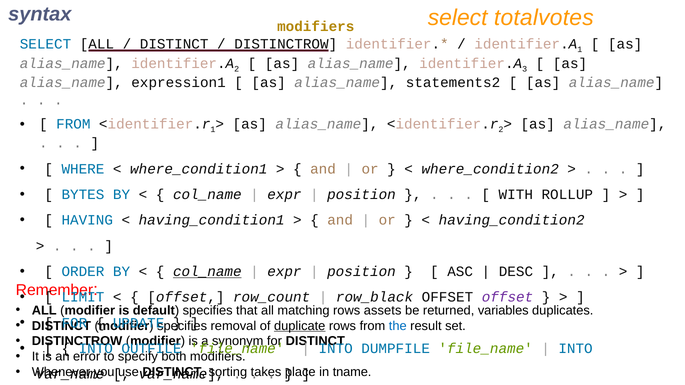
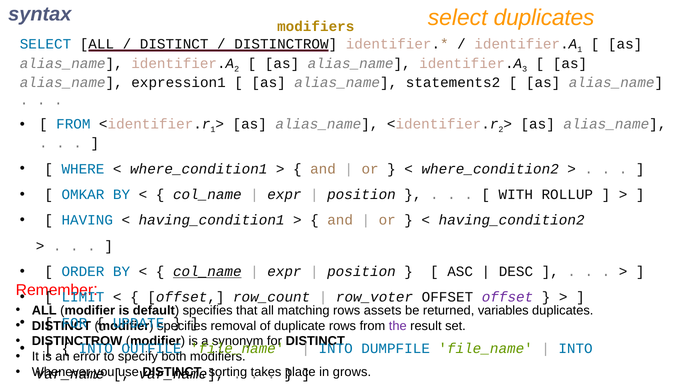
select totalvotes: totalvotes -> duplicates (544, 18)
BYTES: BYTES -> OMKAR (83, 195)
row_black: row_black -> row_voter (375, 298)
duplicate underline: present -> none (300, 326)
the colour: blue -> purple (398, 326)
tname: tname -> grows (352, 372)
